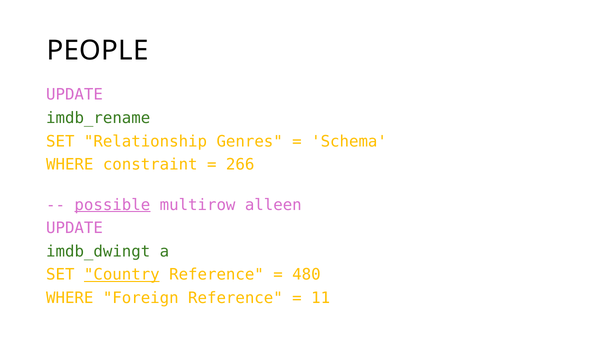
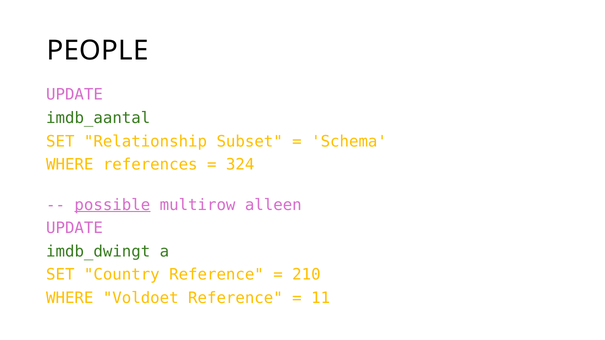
imdb_rename: imdb_rename -> imdb_aantal (98, 118)
Genres: Genres -> Subset (250, 141)
constraint: constraint -> references (150, 165)
266: 266 -> 324 (240, 165)
Country underline: present -> none (122, 275)
480: 480 -> 210 (306, 275)
Foreign: Foreign -> Voldoet (141, 298)
